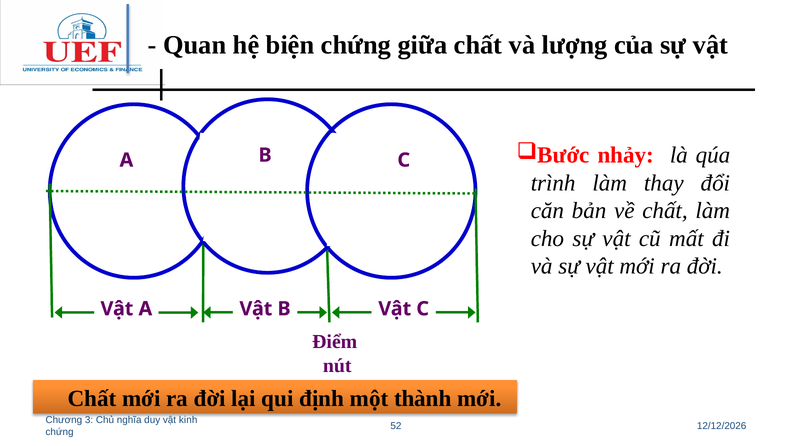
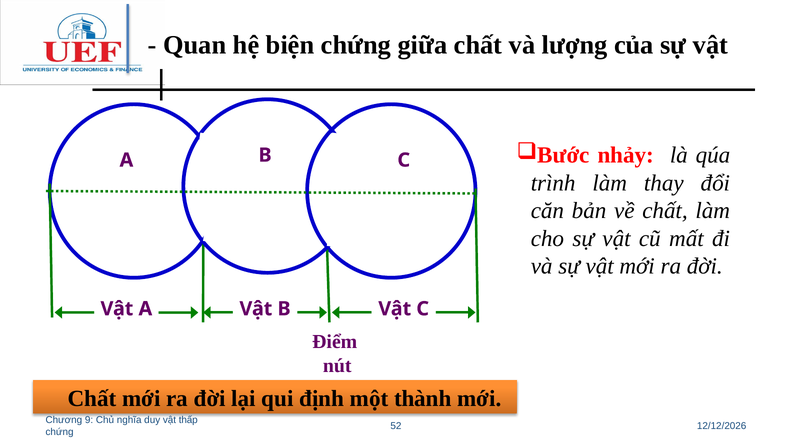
3: 3 -> 9 (89, 420)
kinh: kinh -> thấp (188, 420)
